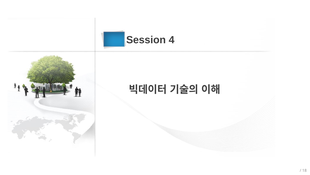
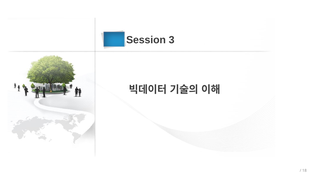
4: 4 -> 3 (172, 40)
